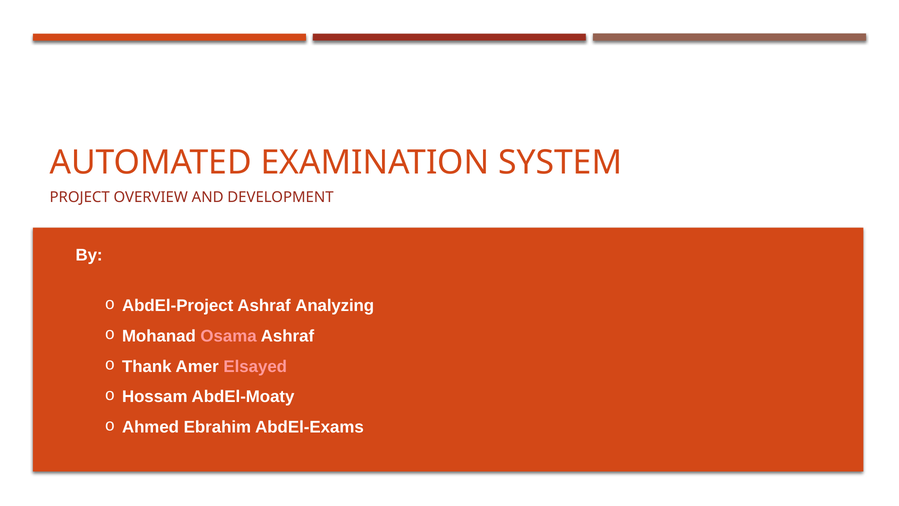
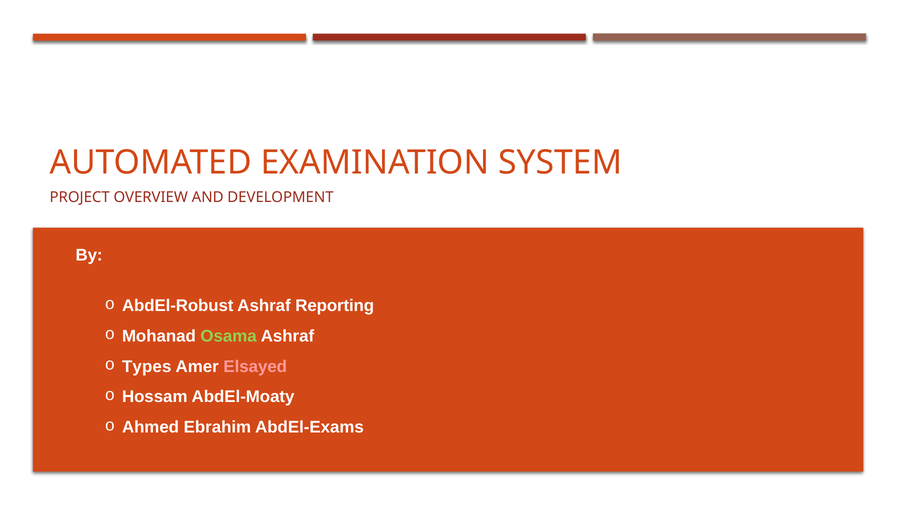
AbdEl-Project: AbdEl-Project -> AbdEl-Robust (178, 306)
Analyzing: Analyzing -> Reporting (335, 306)
Osama colour: pink -> light green (229, 336)
Thank: Thank -> Types (147, 366)
